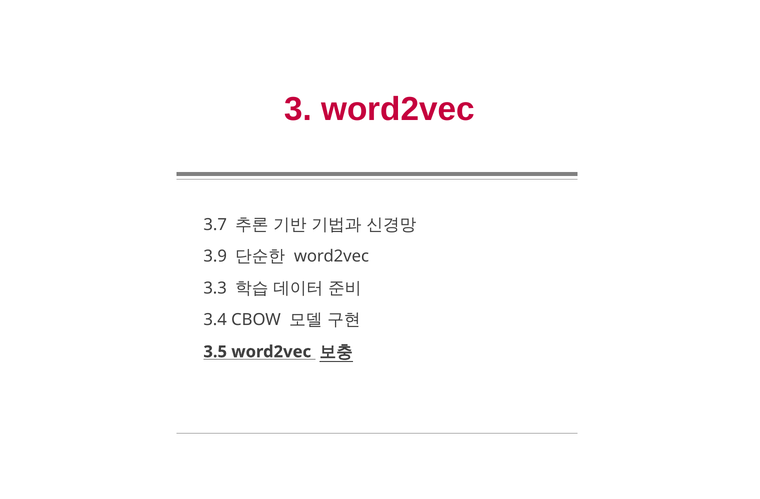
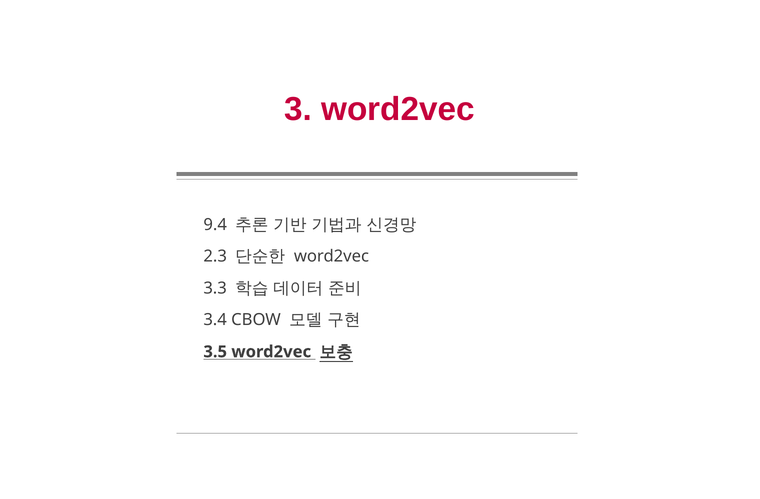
3.7: 3.7 -> 9.4 (215, 225)
3.9: 3.9 -> 2.3 (215, 256)
